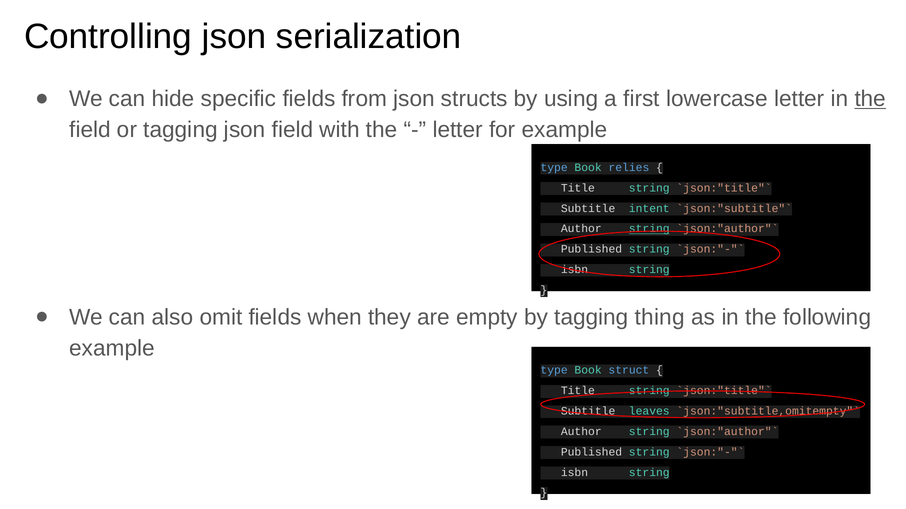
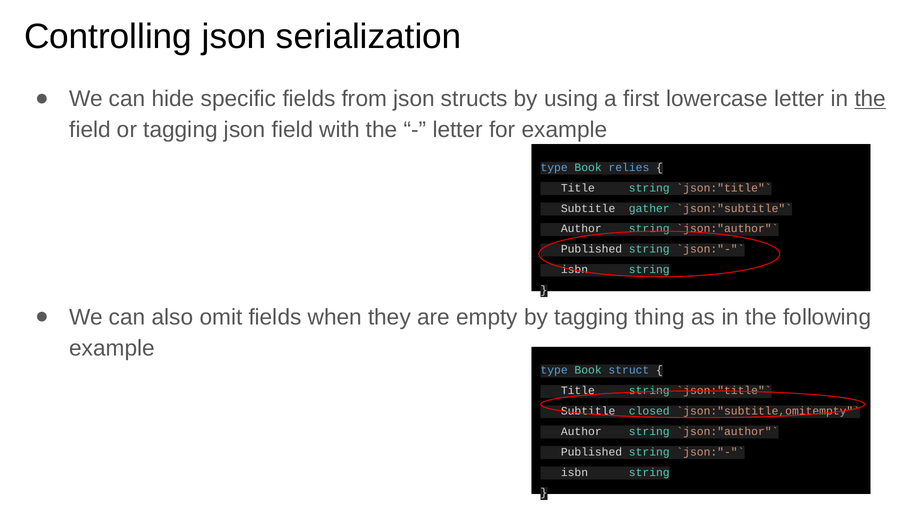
intent: intent -> gather (649, 209)
string underline: present -> none (649, 229)
leaves: leaves -> closed (649, 412)
